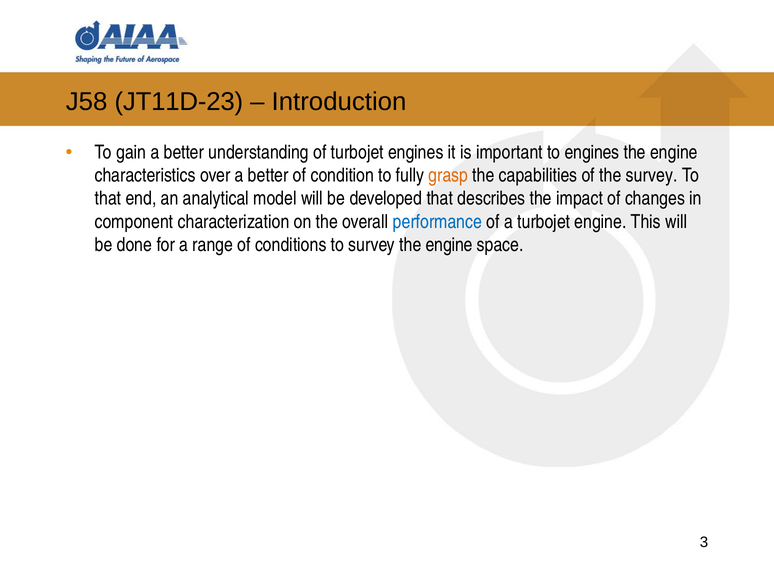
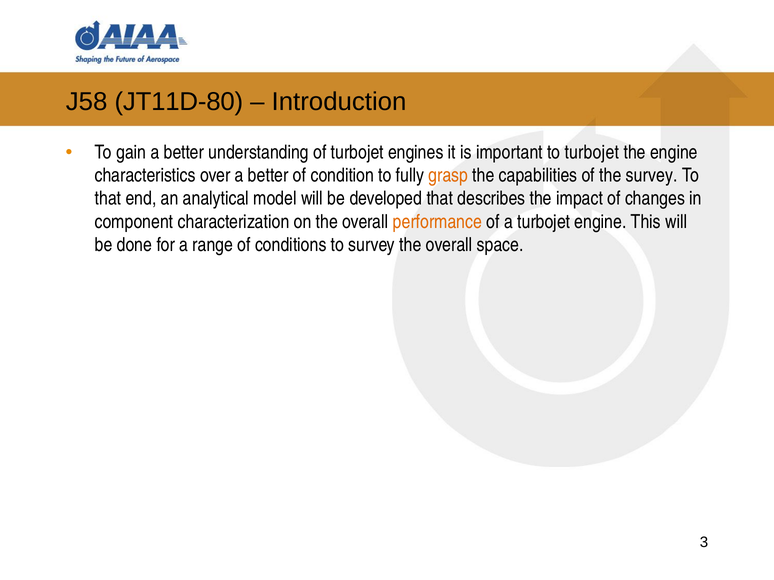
JT11D-23: JT11D-23 -> JT11D-80 (179, 102)
to engines: engines -> turbojet (592, 152)
performance colour: blue -> orange (437, 222)
survey the engine: engine -> overall (449, 245)
